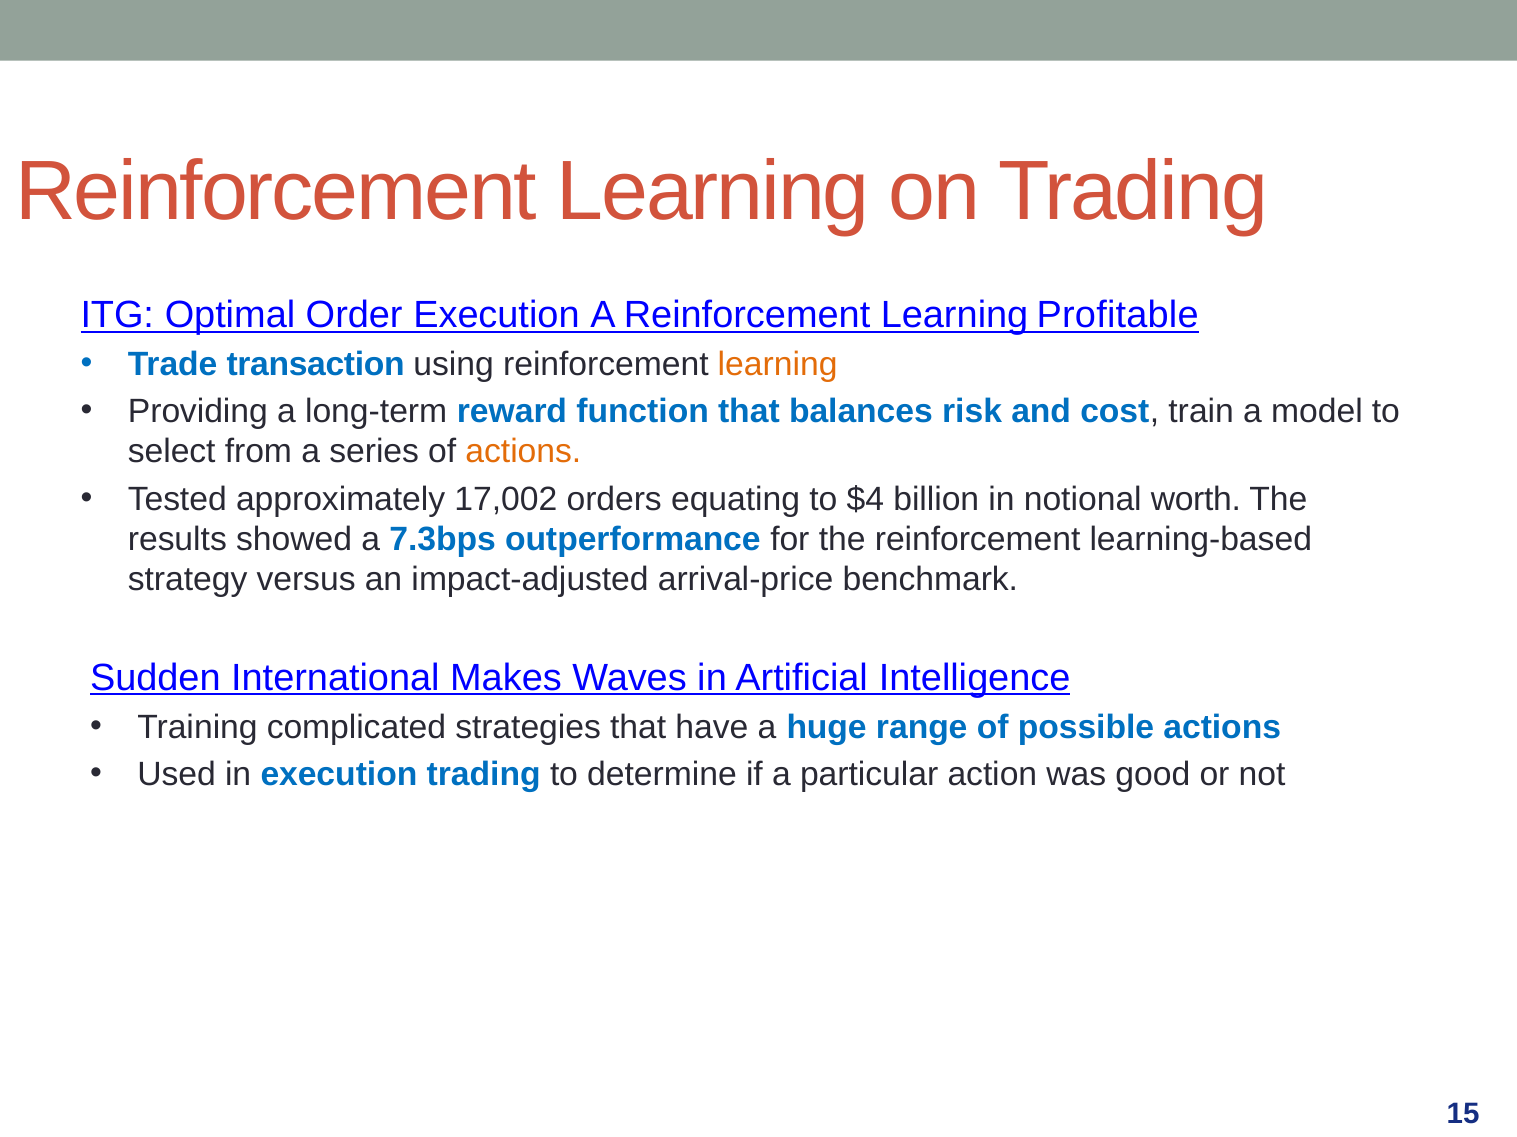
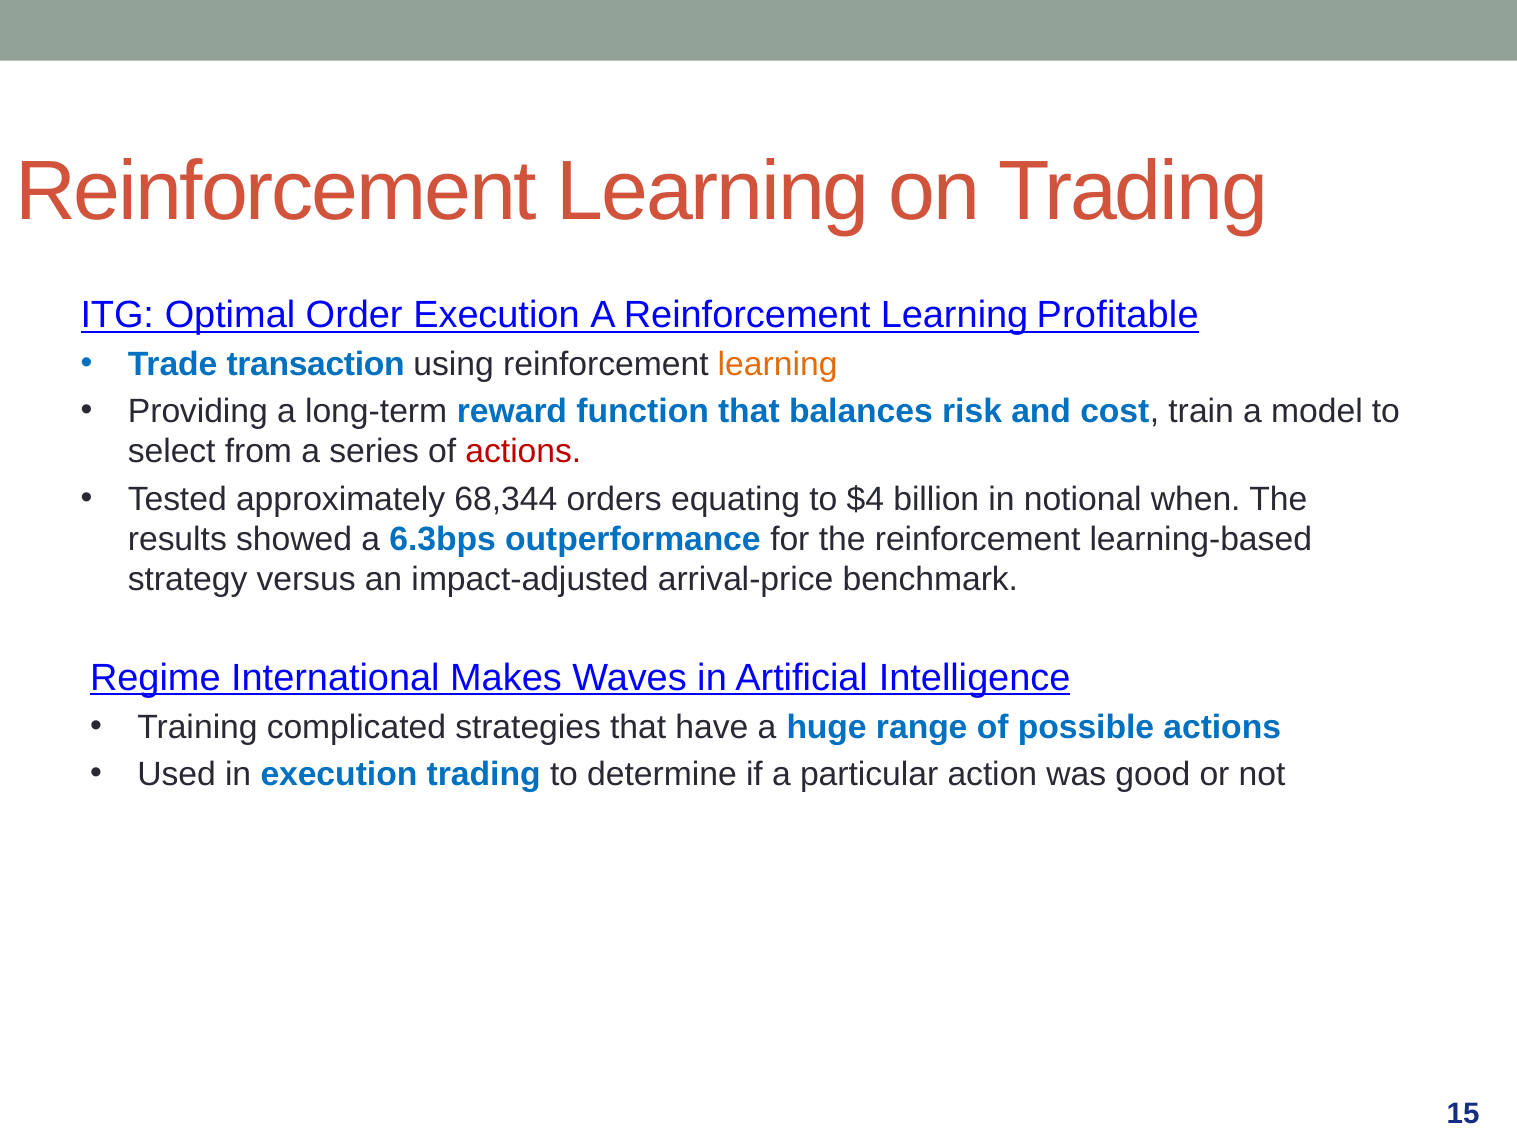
actions colour: orange -> red (523, 452)
17,002: 17,002 -> 68,344 (506, 499)
worth: worth -> when (1196, 499)
7.3bps: 7.3bps -> 6.3bps (443, 540)
Sudden: Sudden -> Regime (155, 678)
